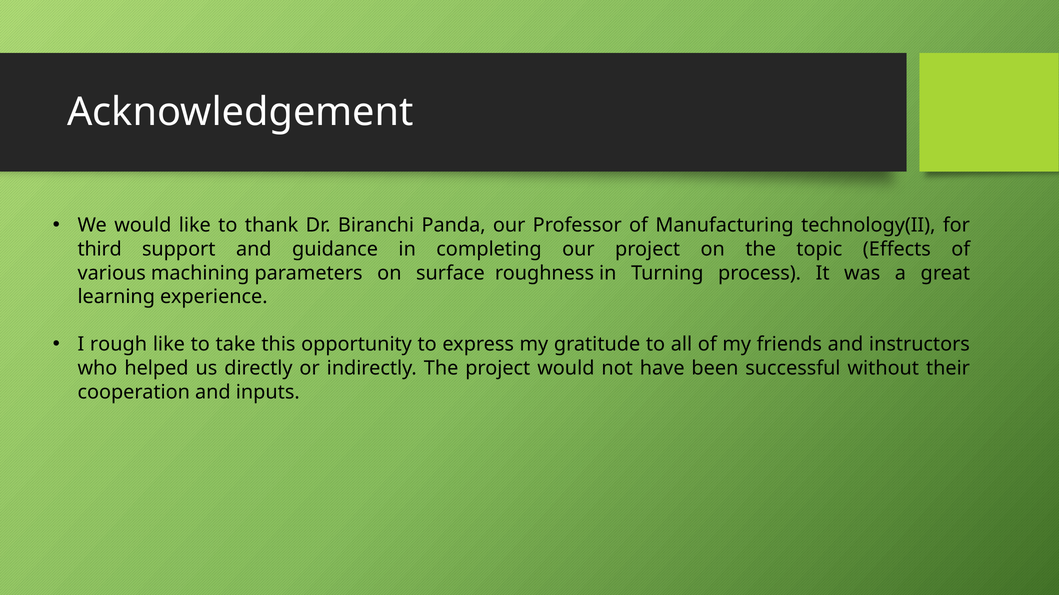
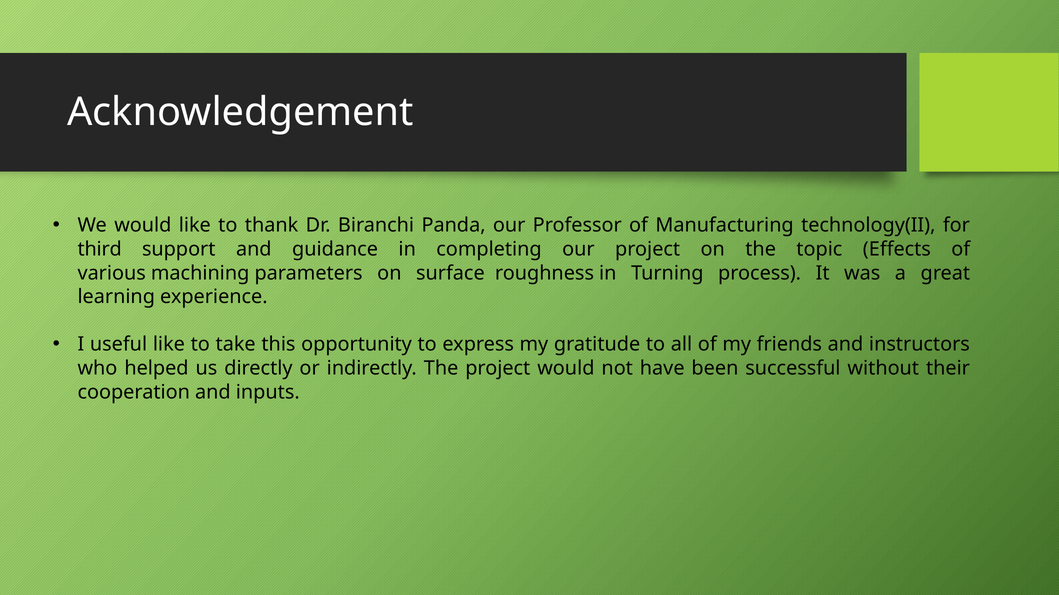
rough: rough -> useful (119, 345)
